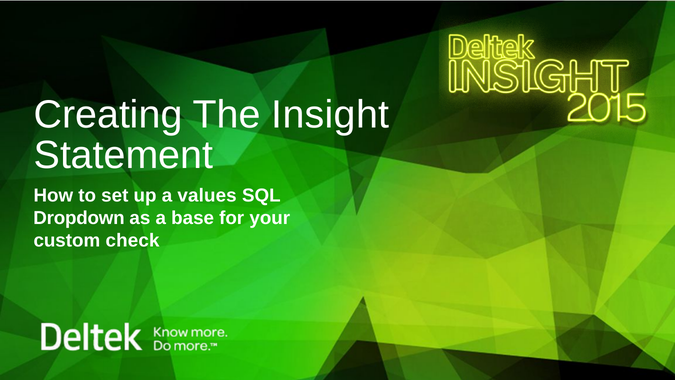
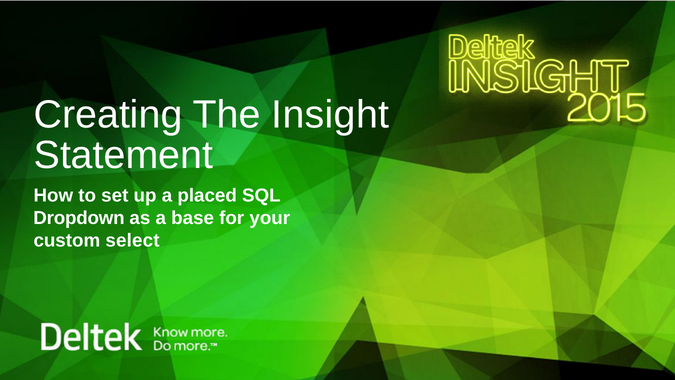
values: values -> placed (207, 195)
check: check -> select (133, 240)
